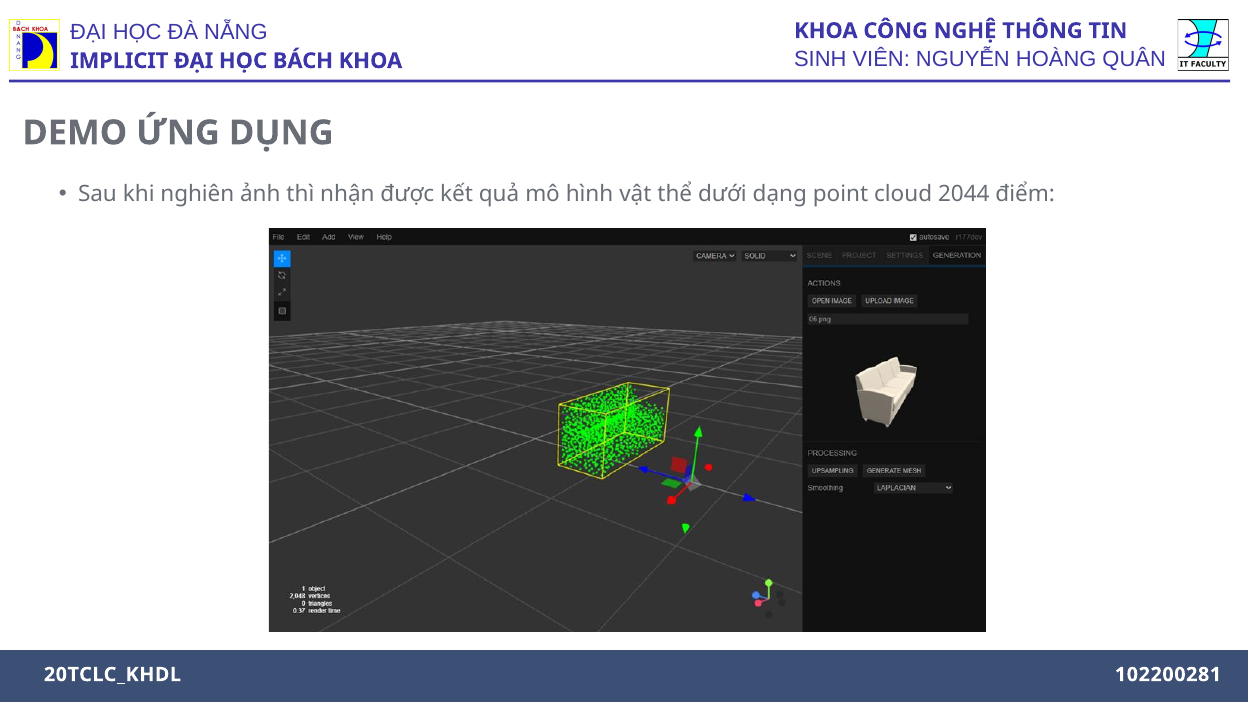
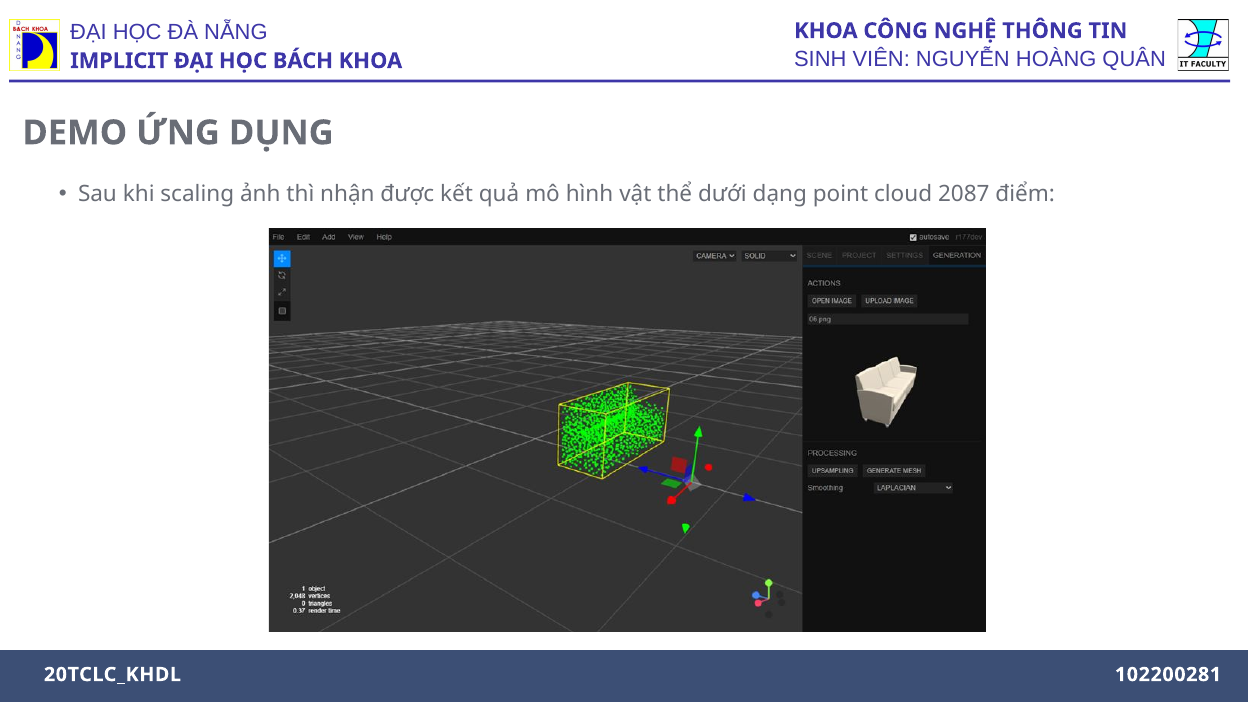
nghiên: nghiên -> scaling (197, 194)
2044: 2044 -> 2087 (964, 194)
